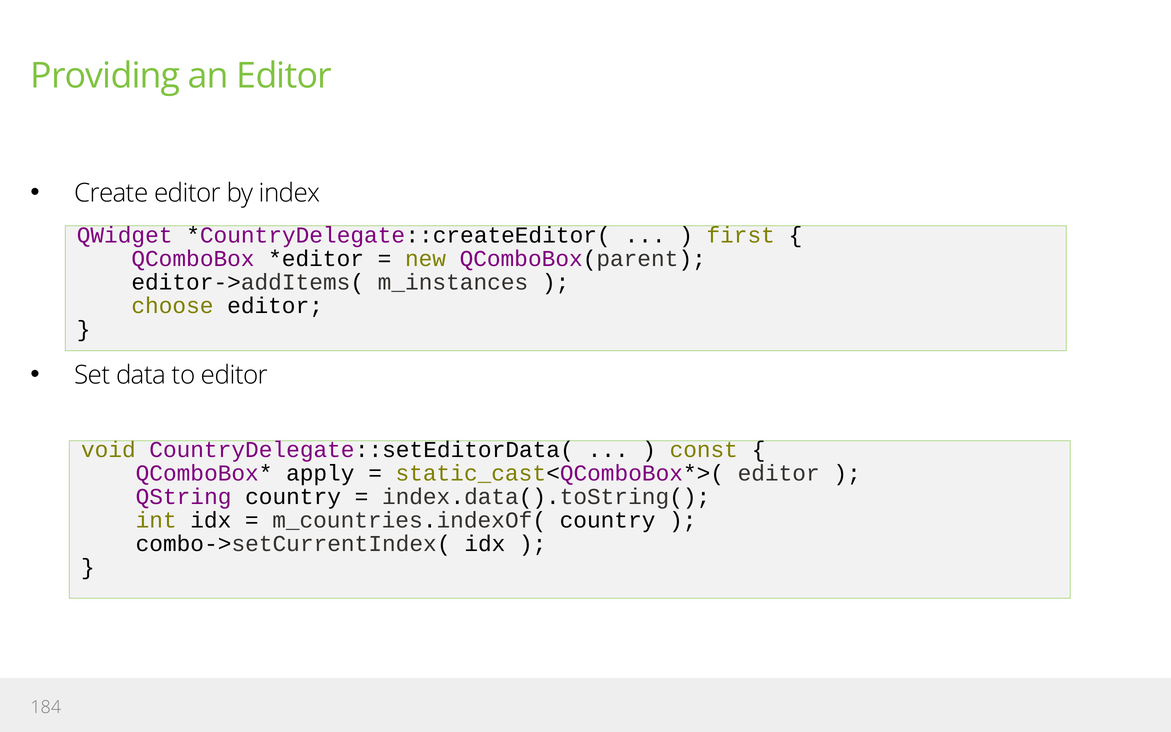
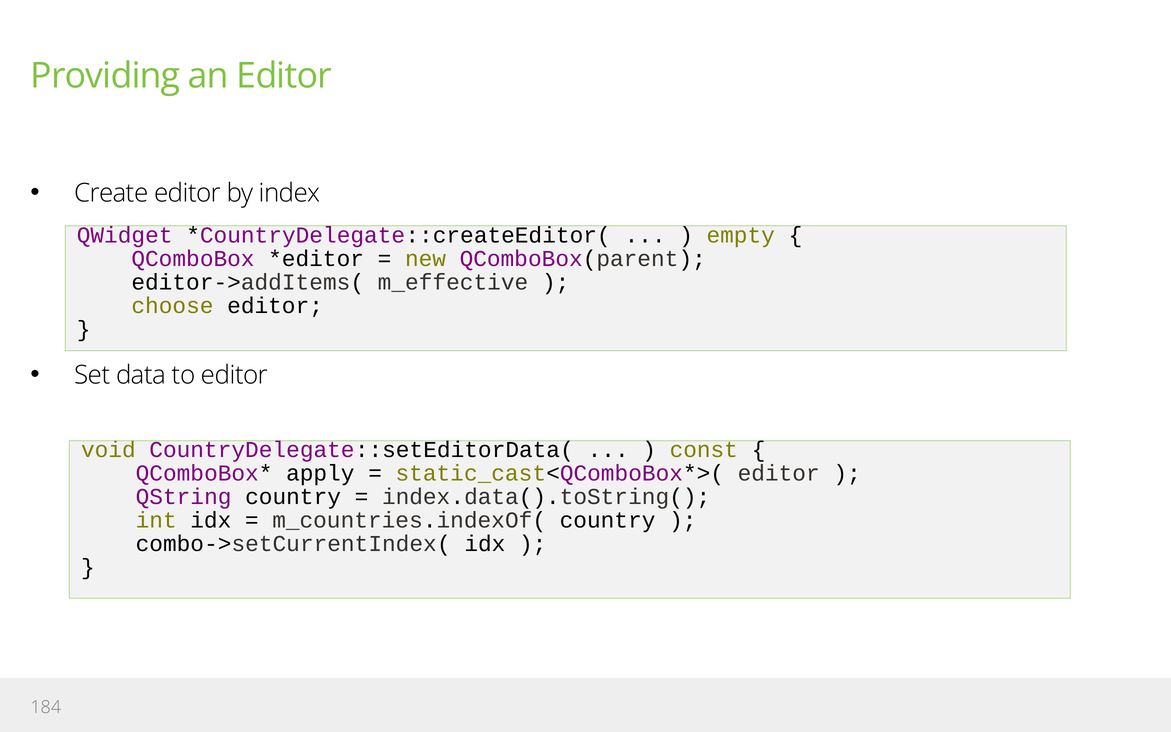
first: first -> empty (741, 235)
m_instances: m_instances -> m_effective (453, 282)
